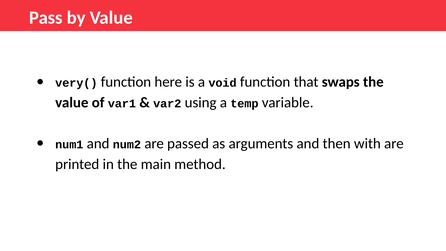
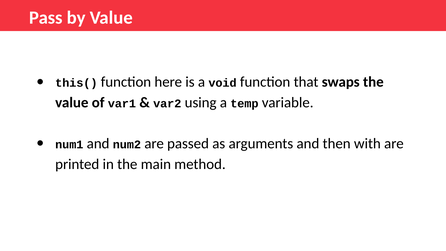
very(: very( -> this( (76, 83)
